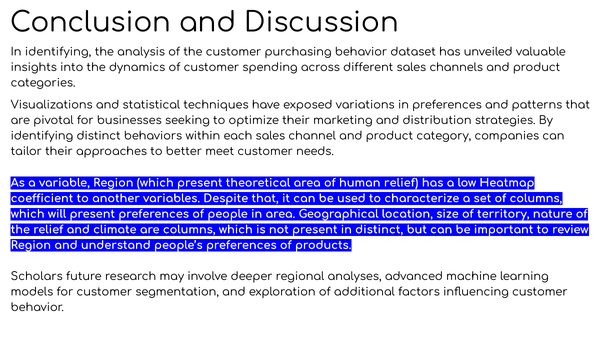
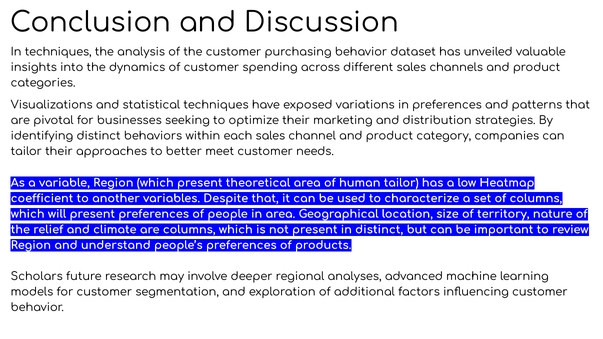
In identifying: identifying -> techniques (58, 52)
human relief: relief -> tailor (401, 183)
